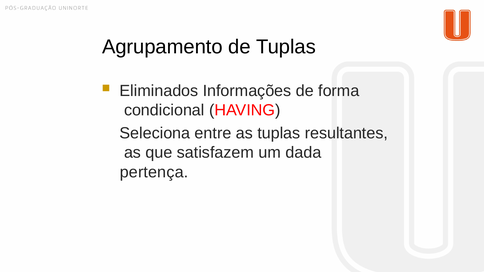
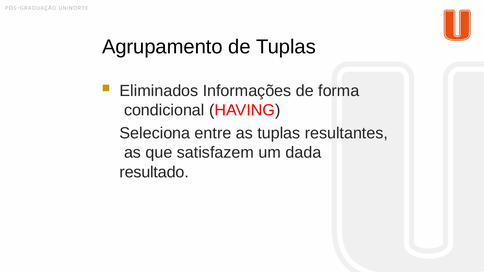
pertença: pertença -> resultado (154, 172)
